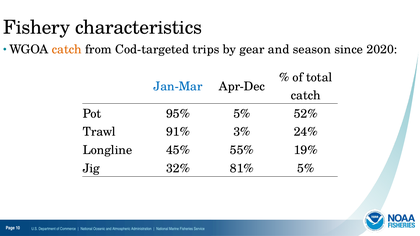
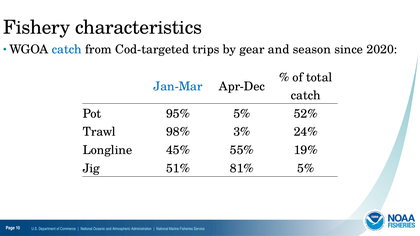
catch colour: orange -> blue (67, 49)
91%: 91% -> 98% (178, 132)
32%: 32% -> 51% (178, 169)
